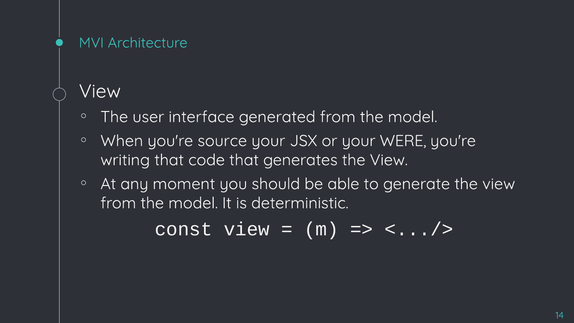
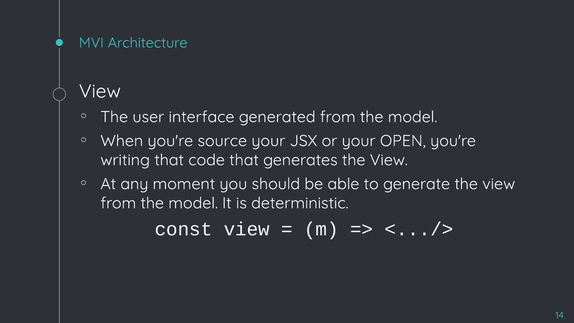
WERE: WERE -> OPEN (403, 141)
